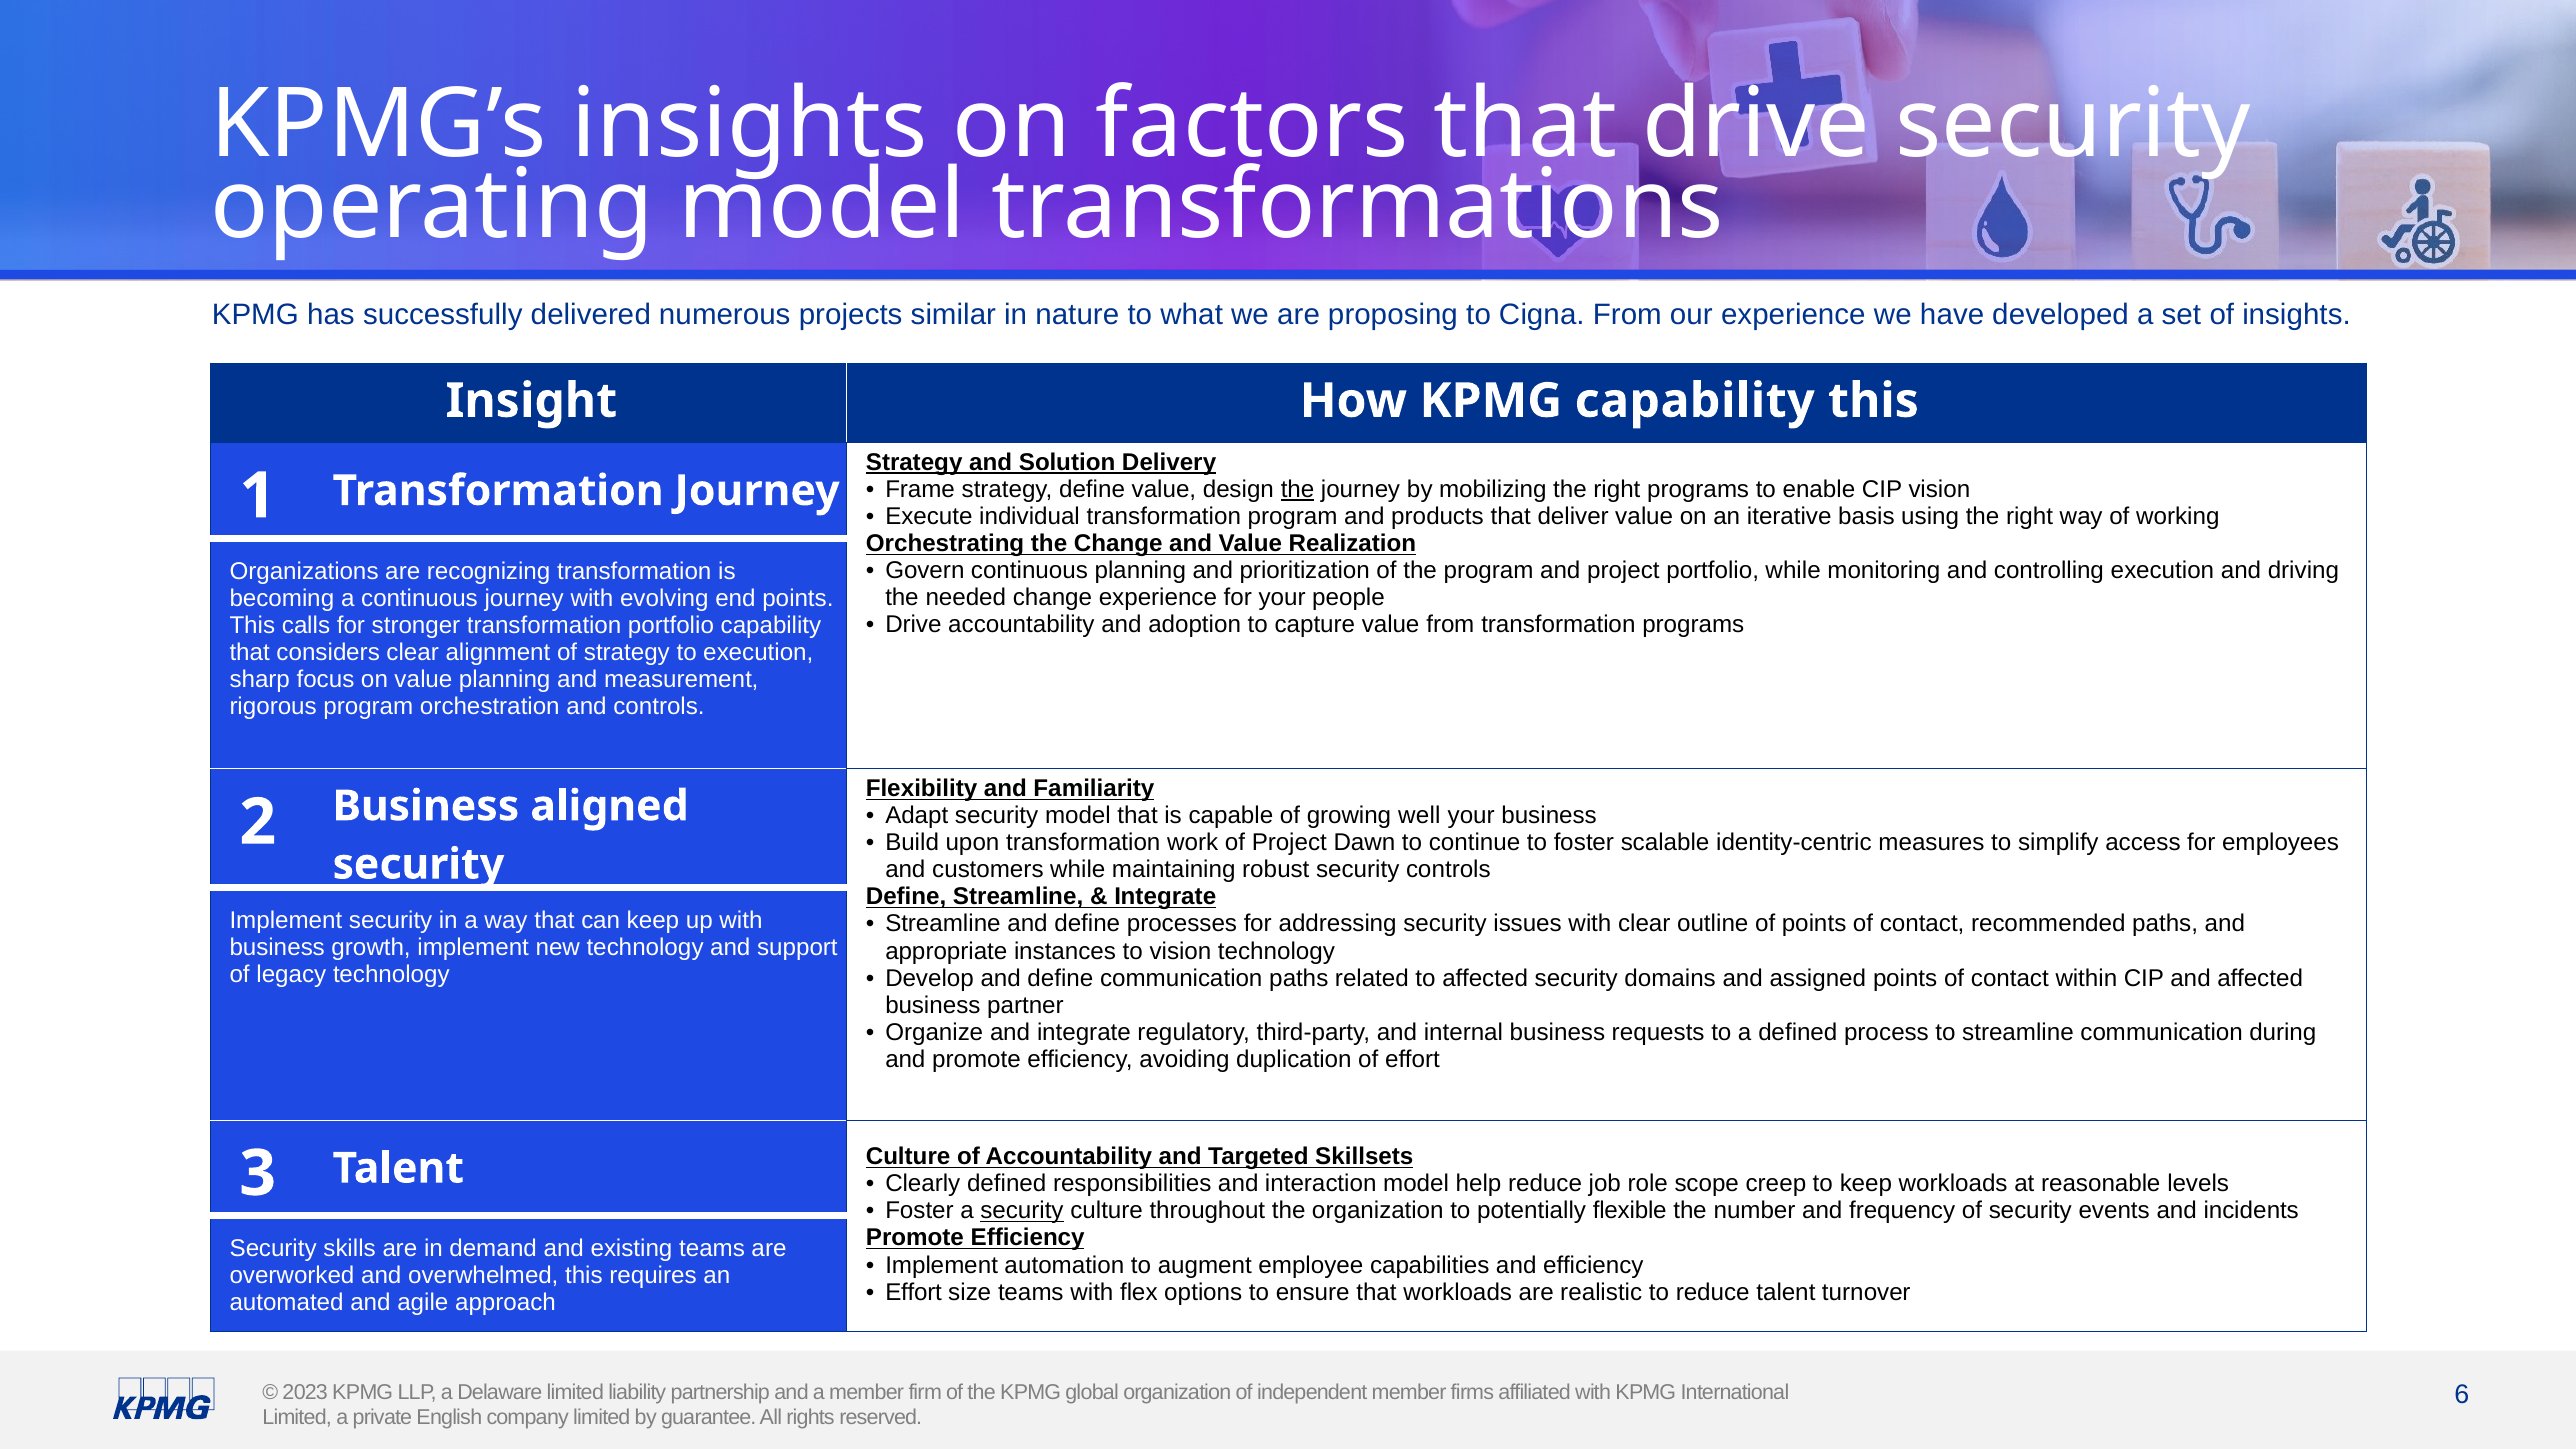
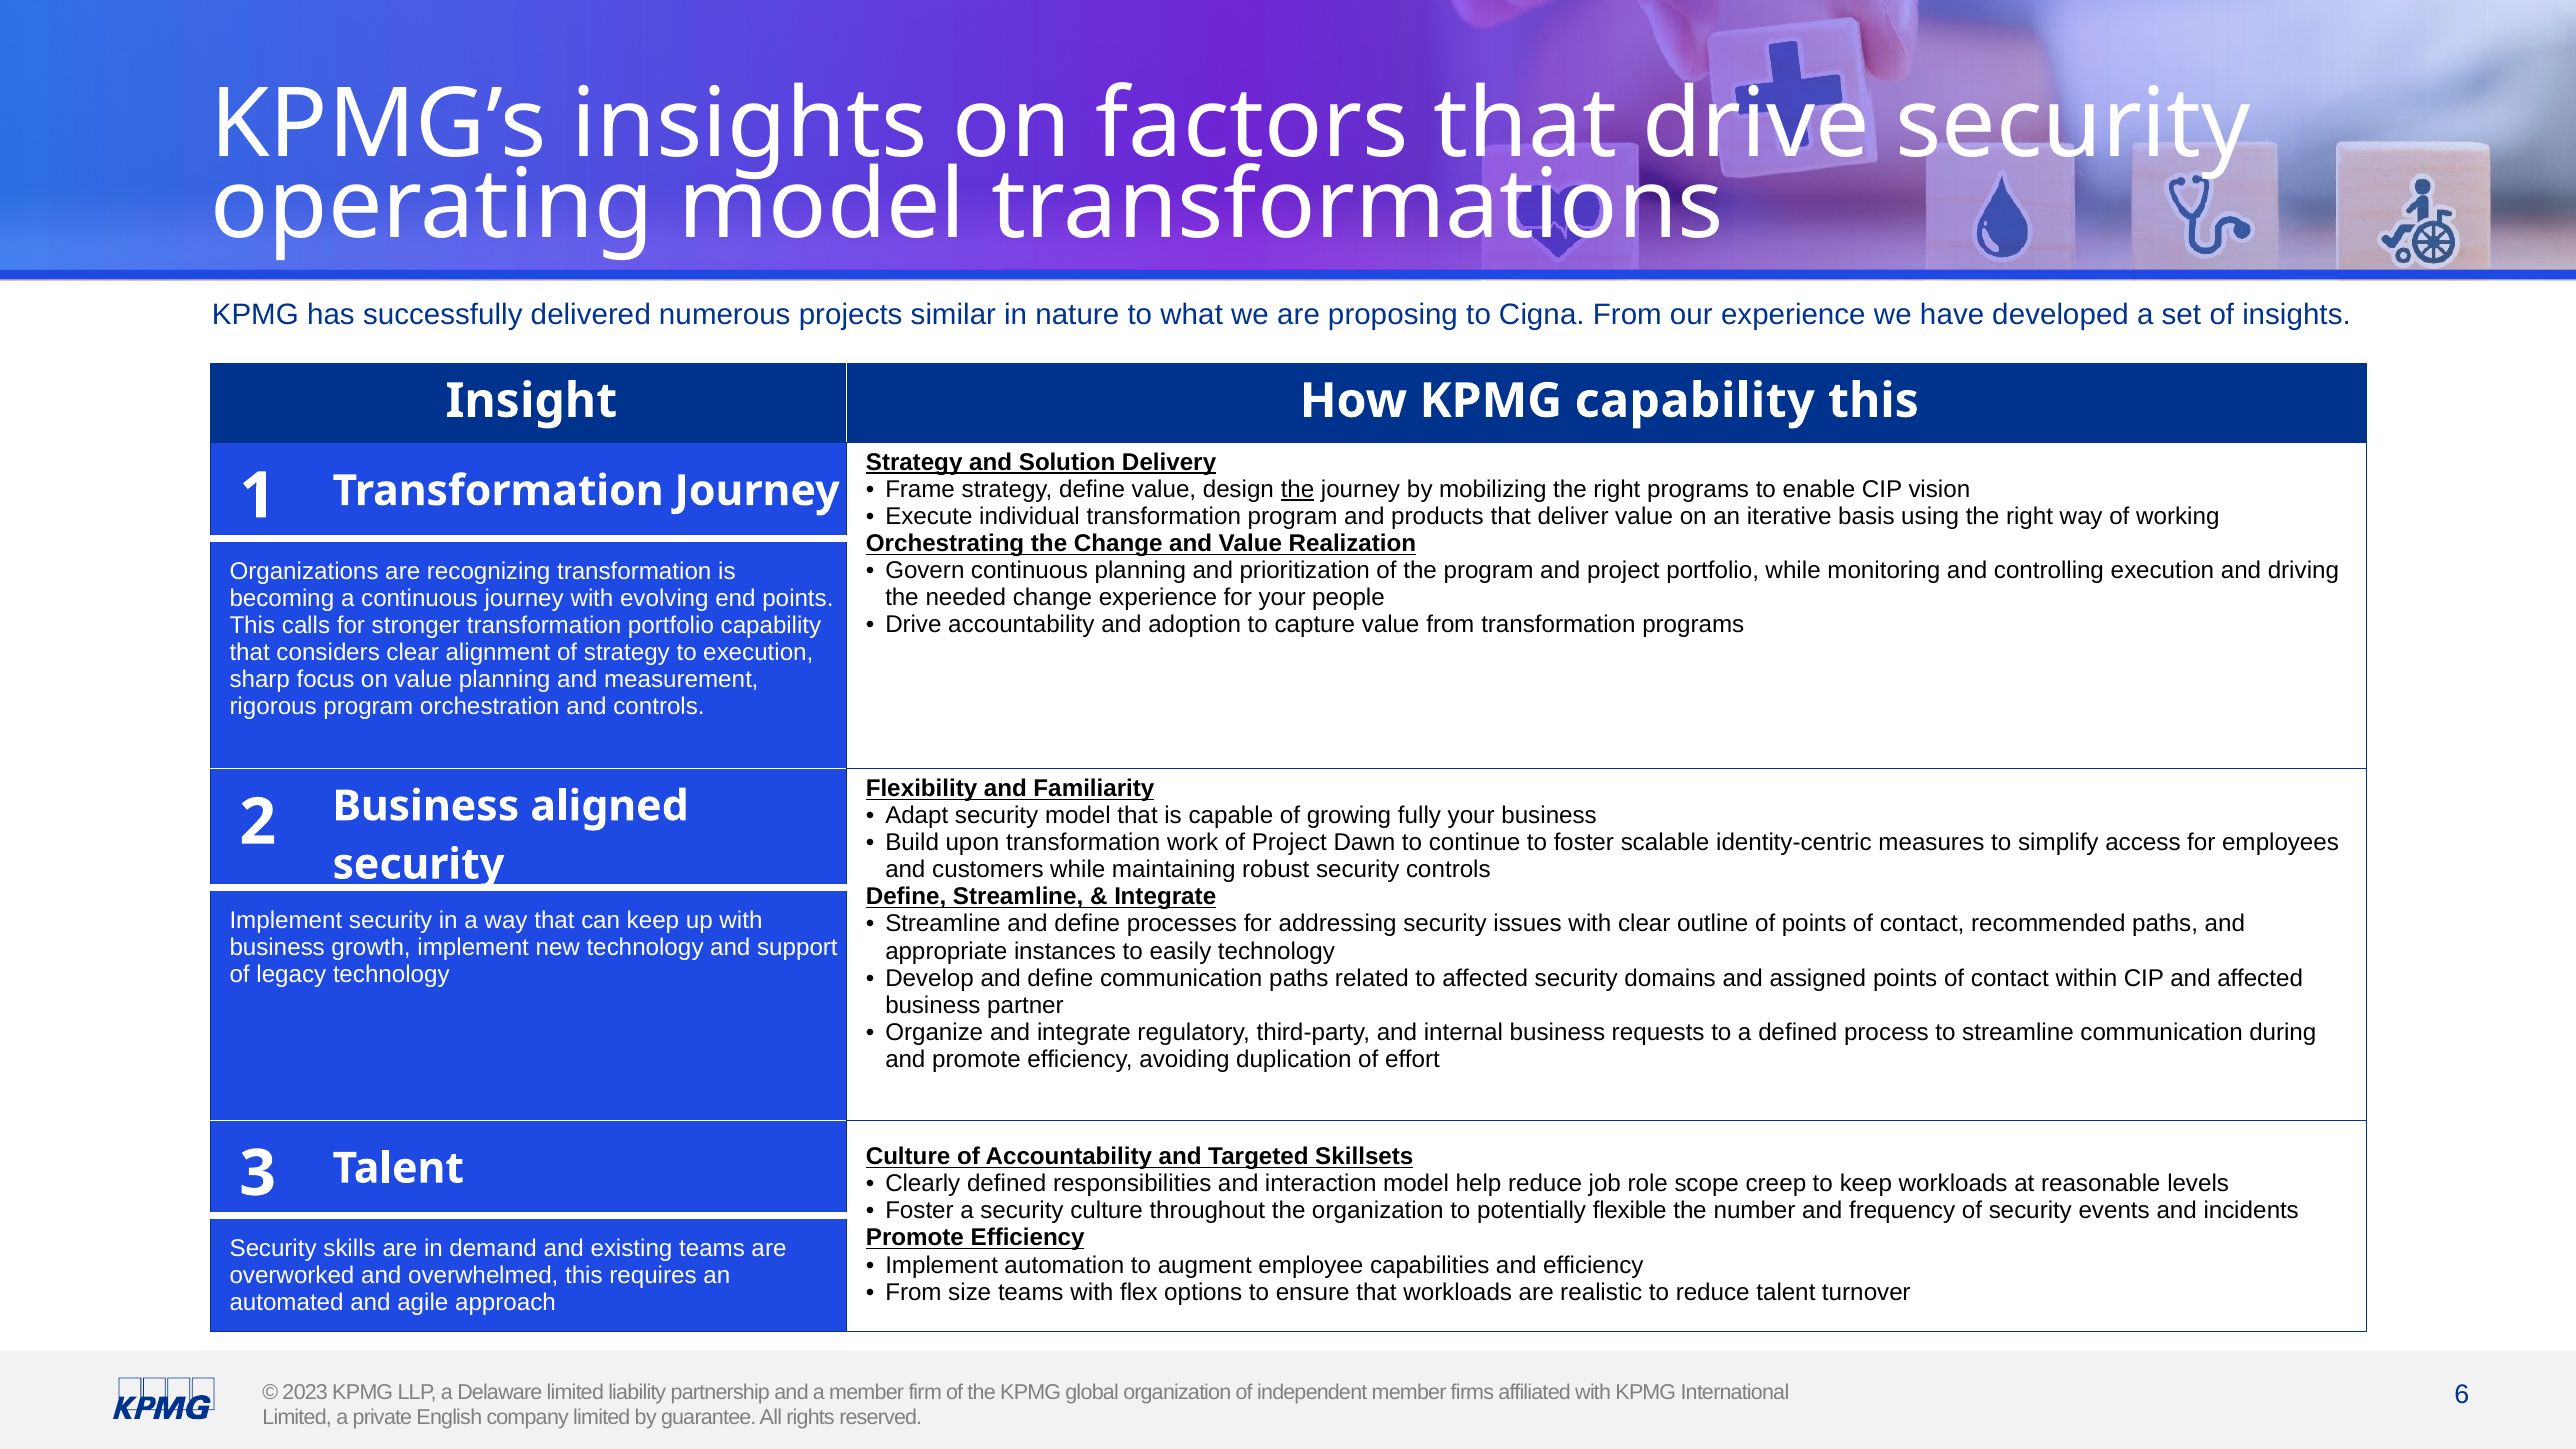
well: well -> fully (1420, 816)
to vision: vision -> easily (1181, 951)
security underline: present -> none (1022, 1211)
Effort: Effort -> From (913, 1292)
